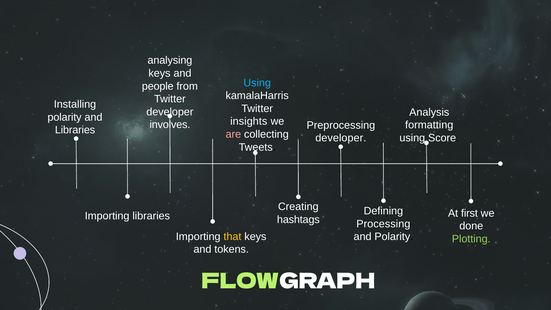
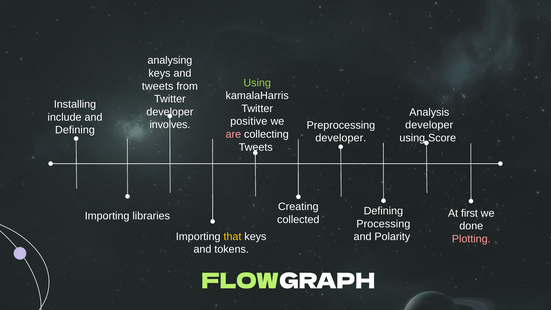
Using colour: light blue -> light green (257, 83)
people: people -> tweets (158, 86)
polarity: polarity -> include (65, 117)
insights: insights -> positive (249, 121)
formatting: formatting -> developer (429, 125)
Libraries: Libraries -> Defining (75, 130)
hashtags: hashtags -> collected (298, 220)
Plotting colour: light green -> pink (471, 239)
